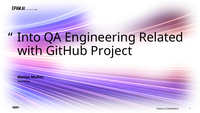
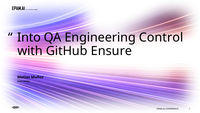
Related: Related -> Control (161, 37)
Project: Project -> Ensure (111, 51)
